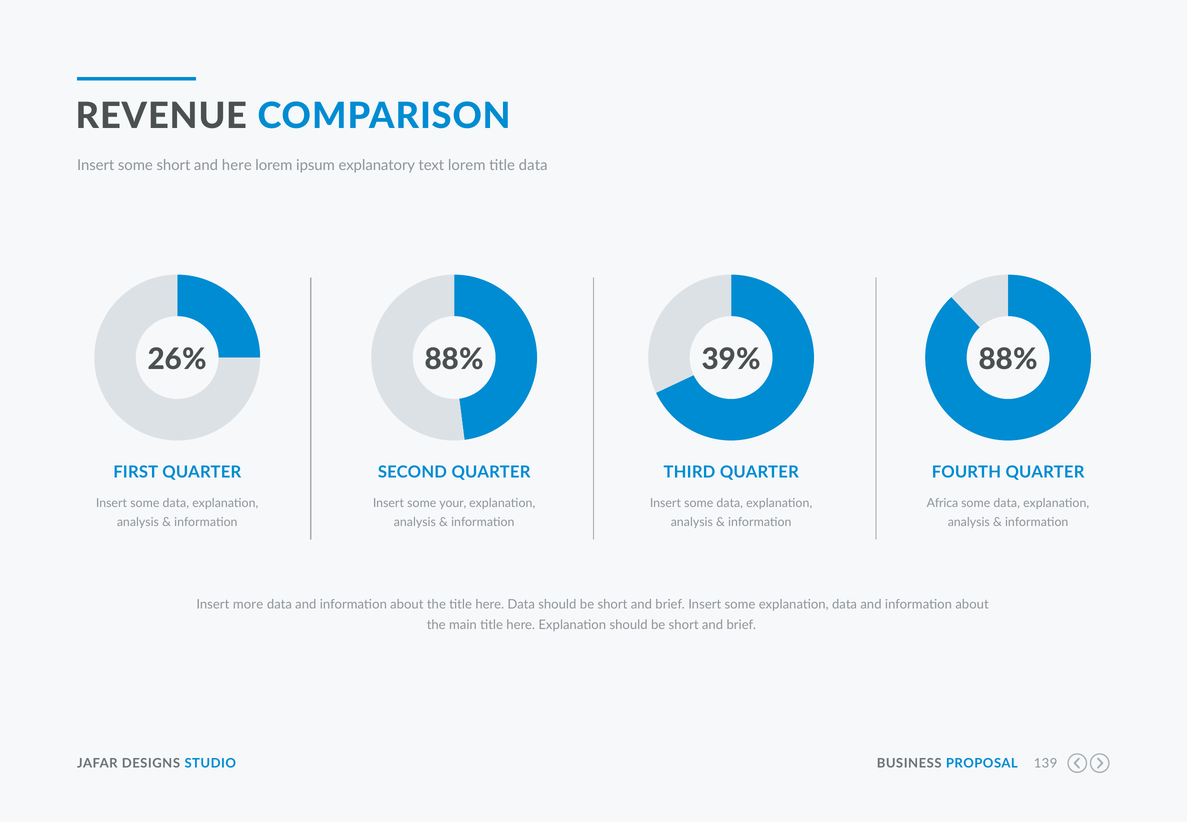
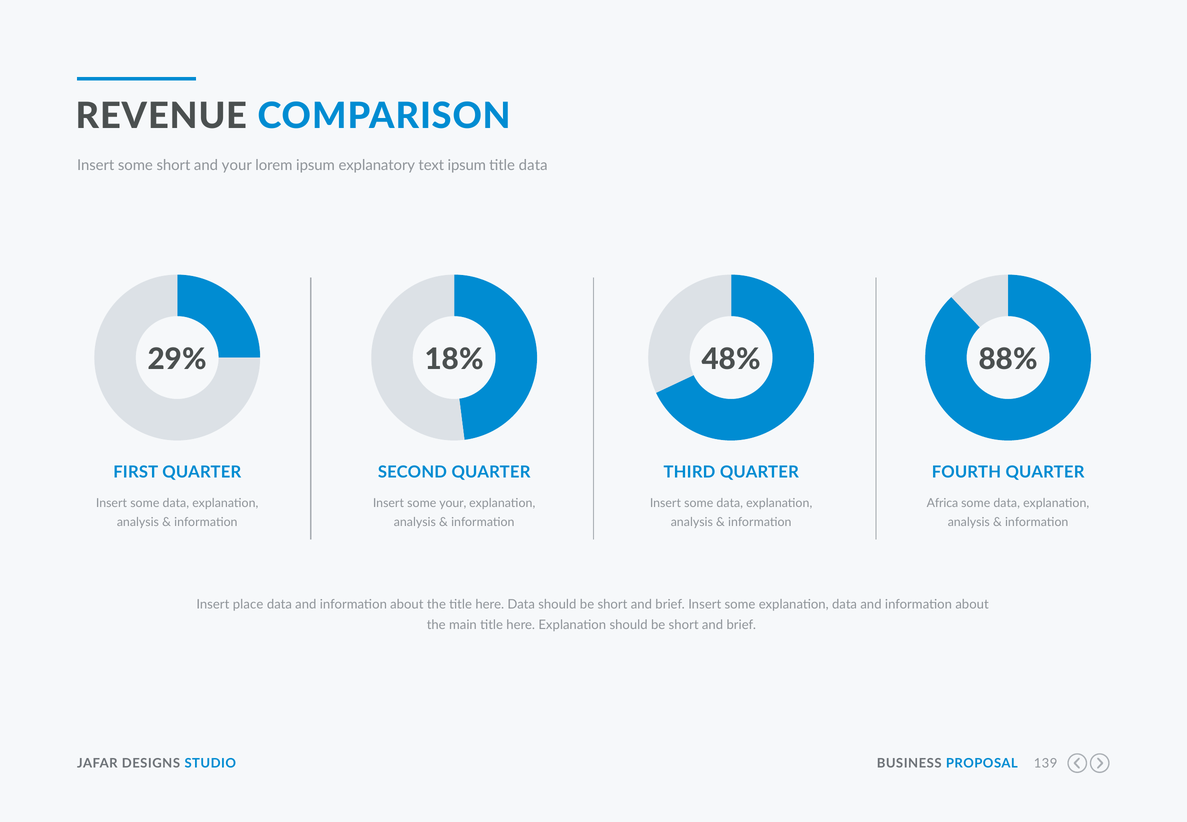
and here: here -> your (237, 165)
text lorem: lorem -> ipsum (467, 165)
26%: 26% -> 29% (177, 359)
88%: 88% -> 18% (454, 359)
39%: 39% -> 48% (731, 359)
more: more -> place (248, 604)
